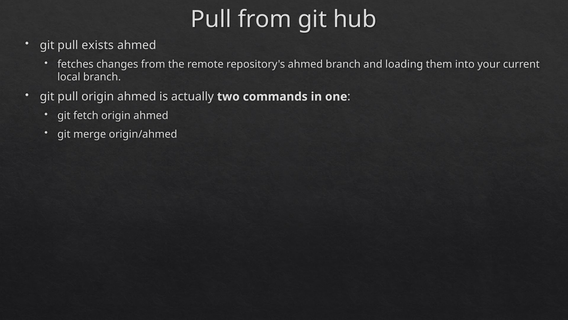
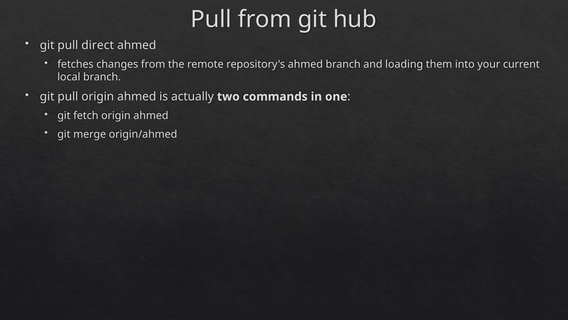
exists: exists -> direct (98, 45)
